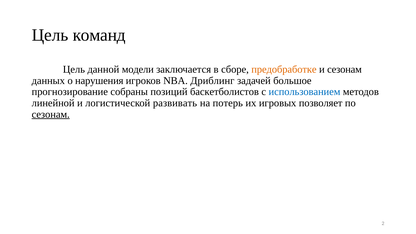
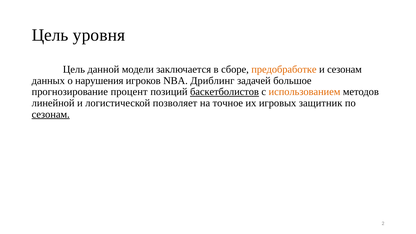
команд: команд -> уровня (99, 35)
собраны: собраны -> процент (129, 92)
баскетболистов underline: none -> present (225, 92)
использованием colour: blue -> orange (304, 92)
развивать: развивать -> позволяет (175, 103)
потерь: потерь -> точное (228, 103)
позволяет: позволяет -> защитник (321, 103)
